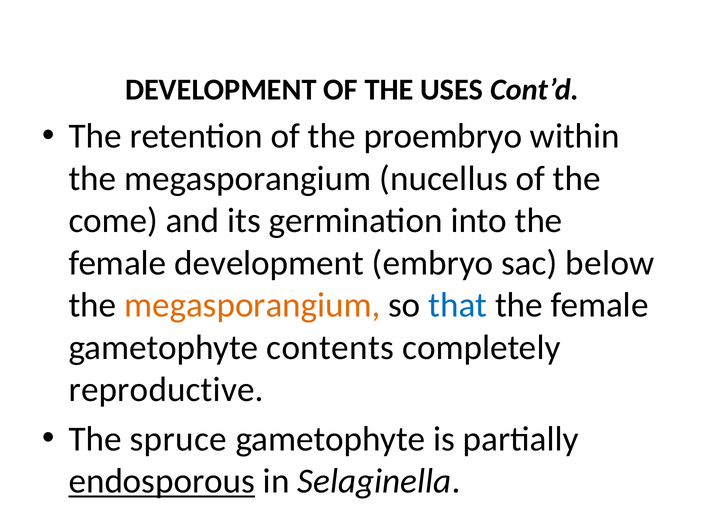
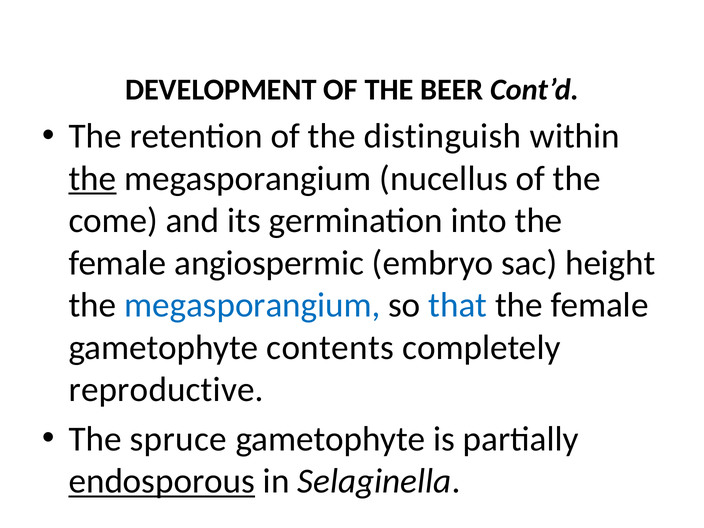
USES: USES -> BEER (452, 90)
proembryo: proembryo -> distinguish (443, 136)
the underline: none -> present (93, 178)
female development: development -> angiospermic (269, 263)
below: below -> height (610, 263)
megasporangium colour: orange -> blue (252, 305)
